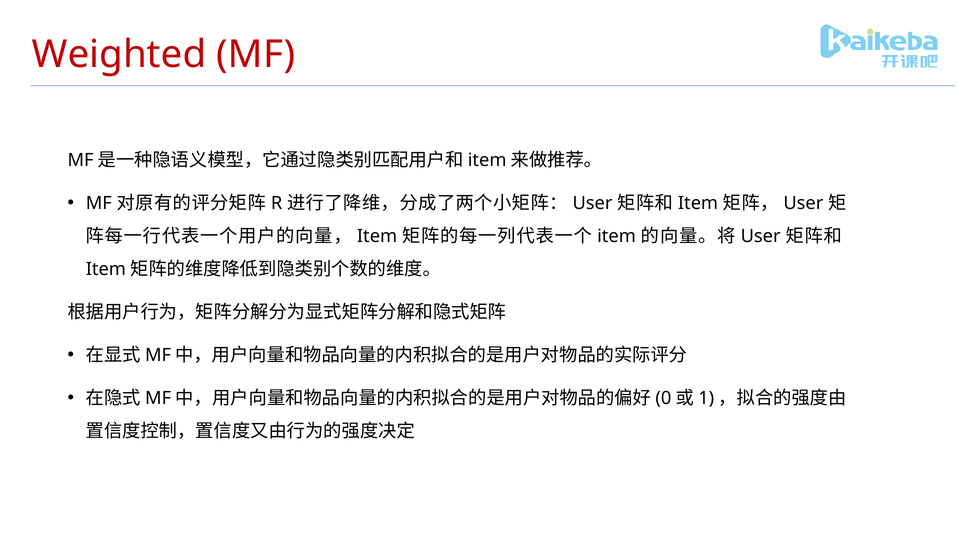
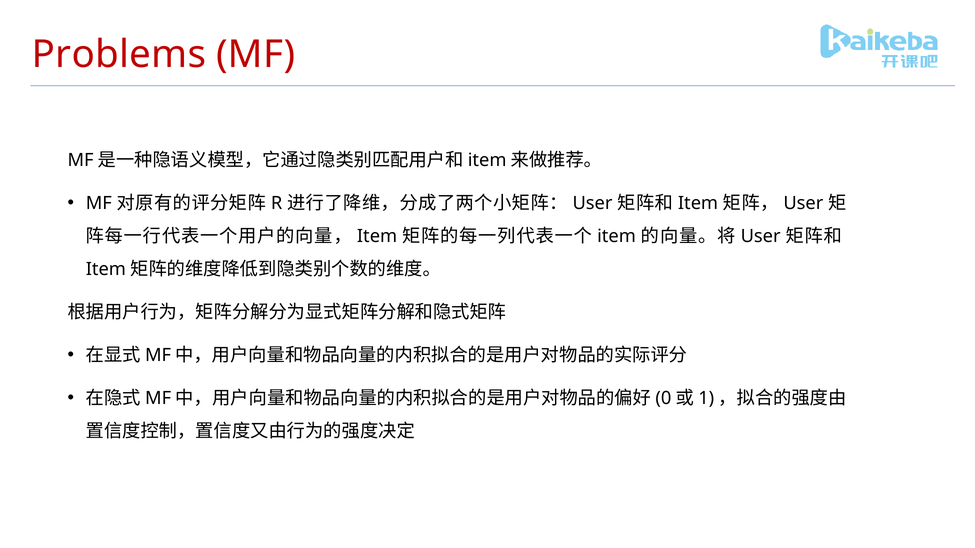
Weighted: Weighted -> Problems (119, 55)
